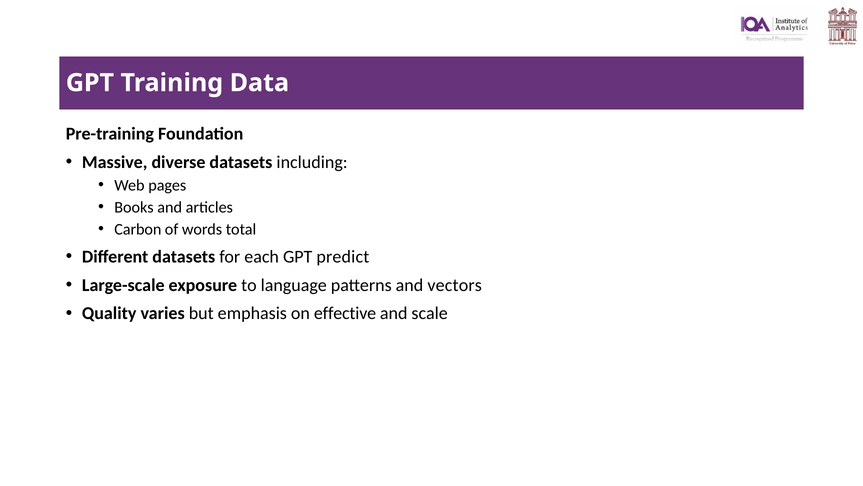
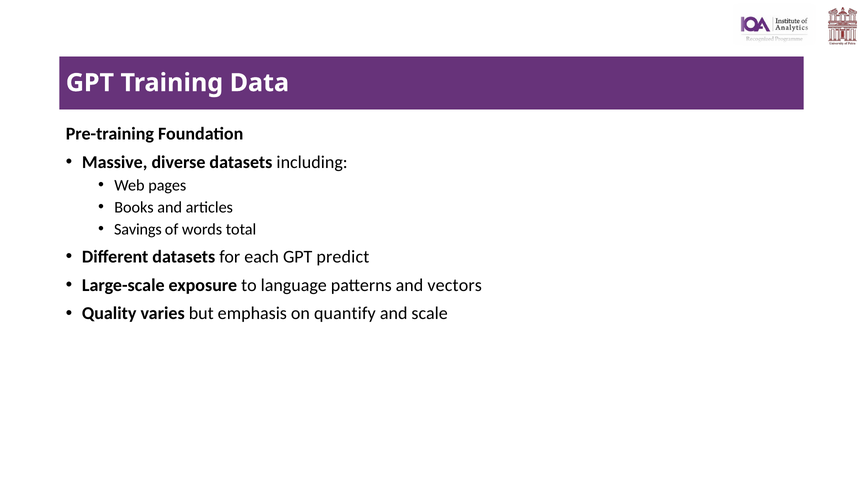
Carbon: Carbon -> Savings (138, 229)
effective: effective -> quantify (345, 313)
